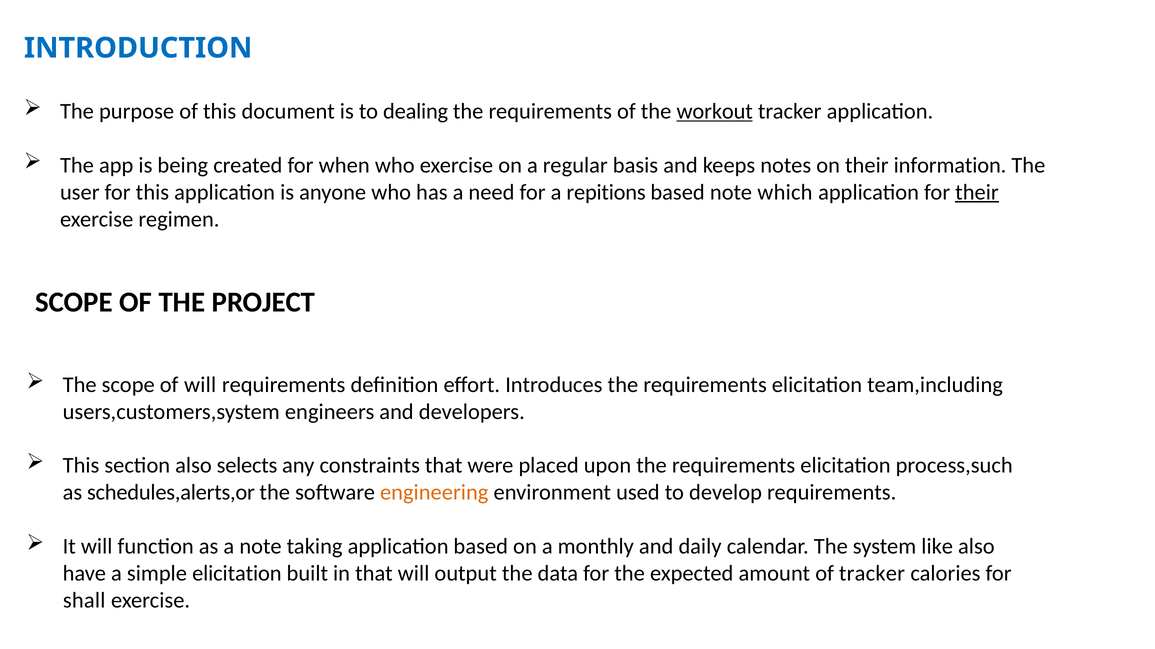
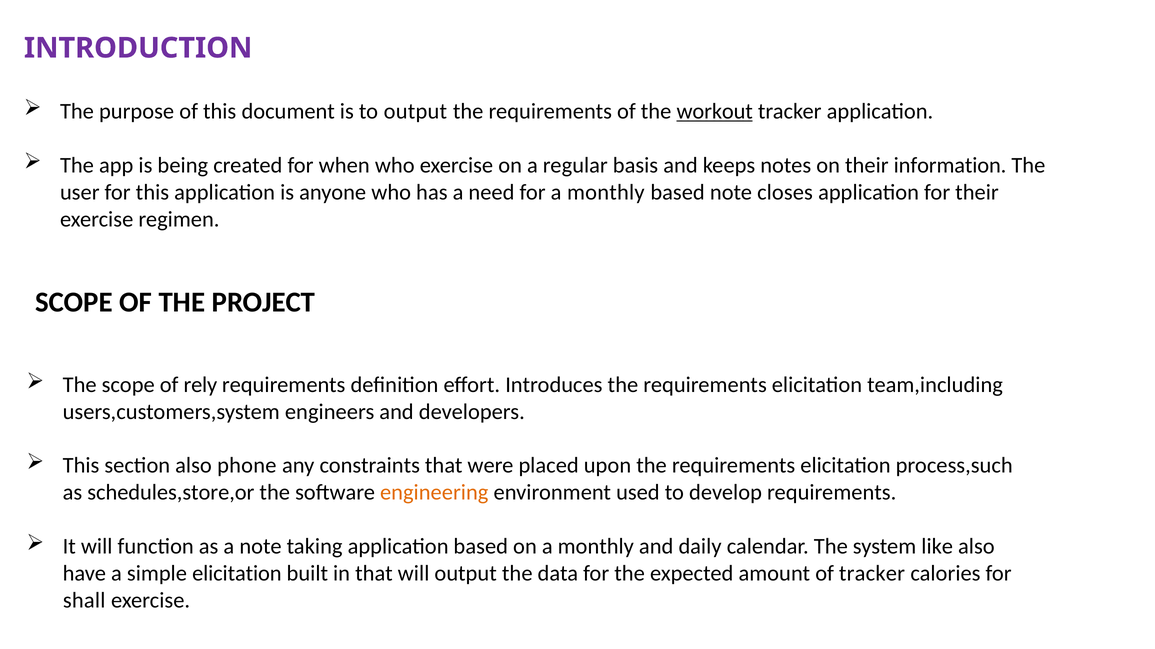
INTRODUCTION colour: blue -> purple (138, 48)
to dealing: dealing -> output (415, 111)
for a repitions: repitions -> monthly (606, 192)
which: which -> closes (785, 192)
their underline: present -> none (977, 192)
of will: will -> rely (200, 385)
selects: selects -> phone (247, 466)
schedules,alerts,or: schedules,alerts,or -> schedules,store,or (171, 493)
